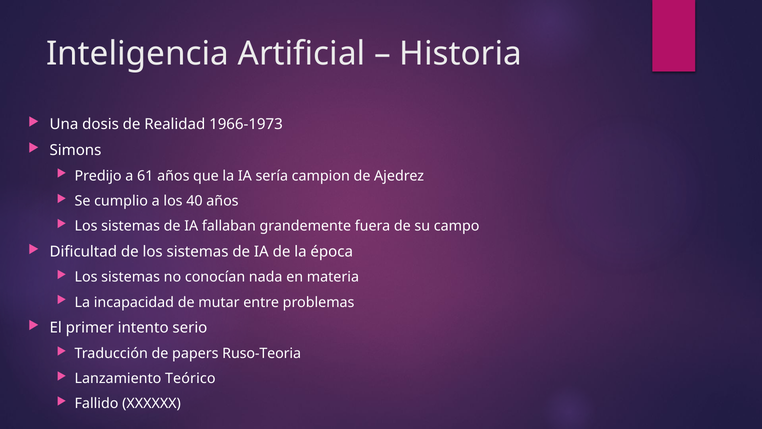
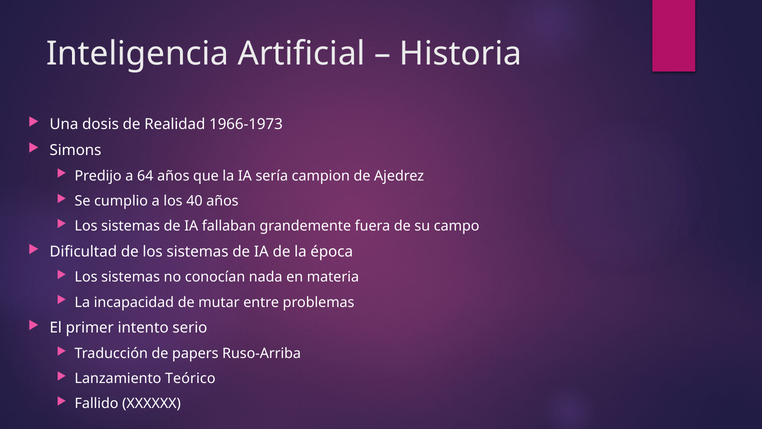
61: 61 -> 64 (145, 176)
Ruso-Teoria: Ruso-Teoria -> Ruso-Arriba (262, 353)
